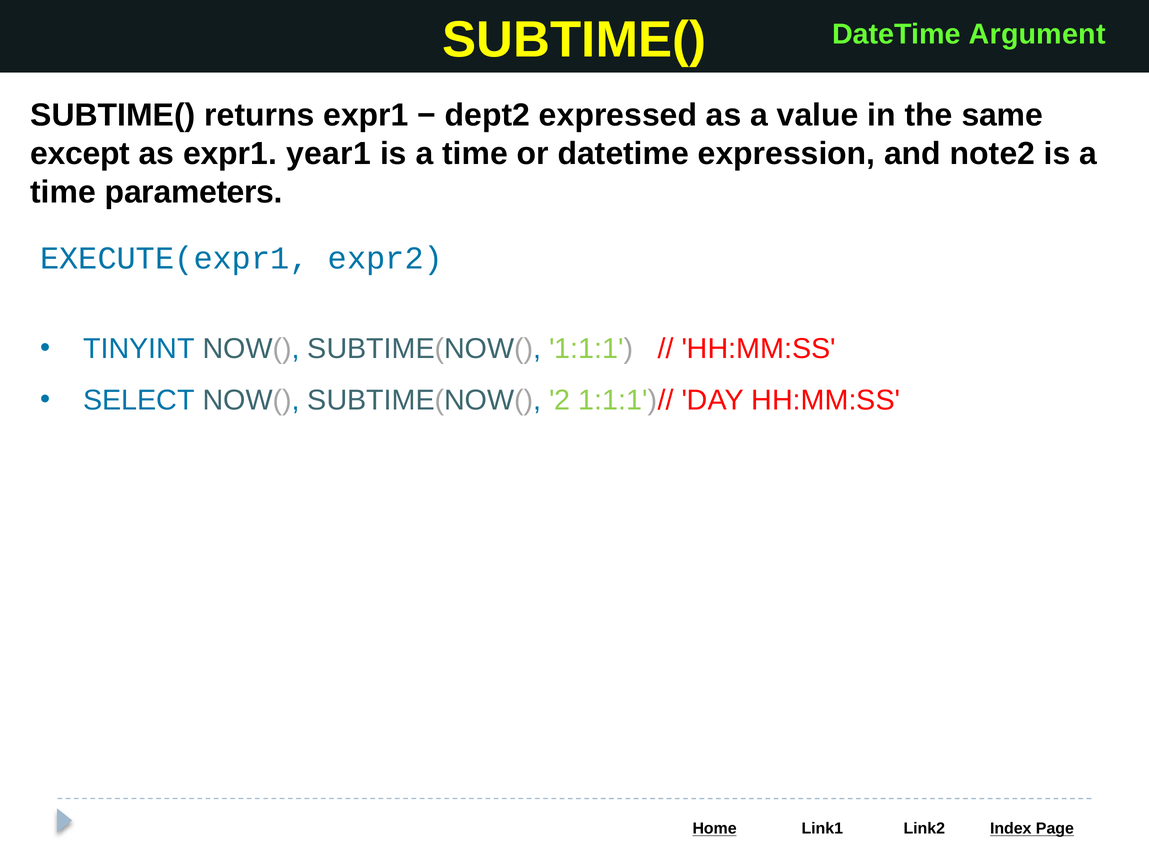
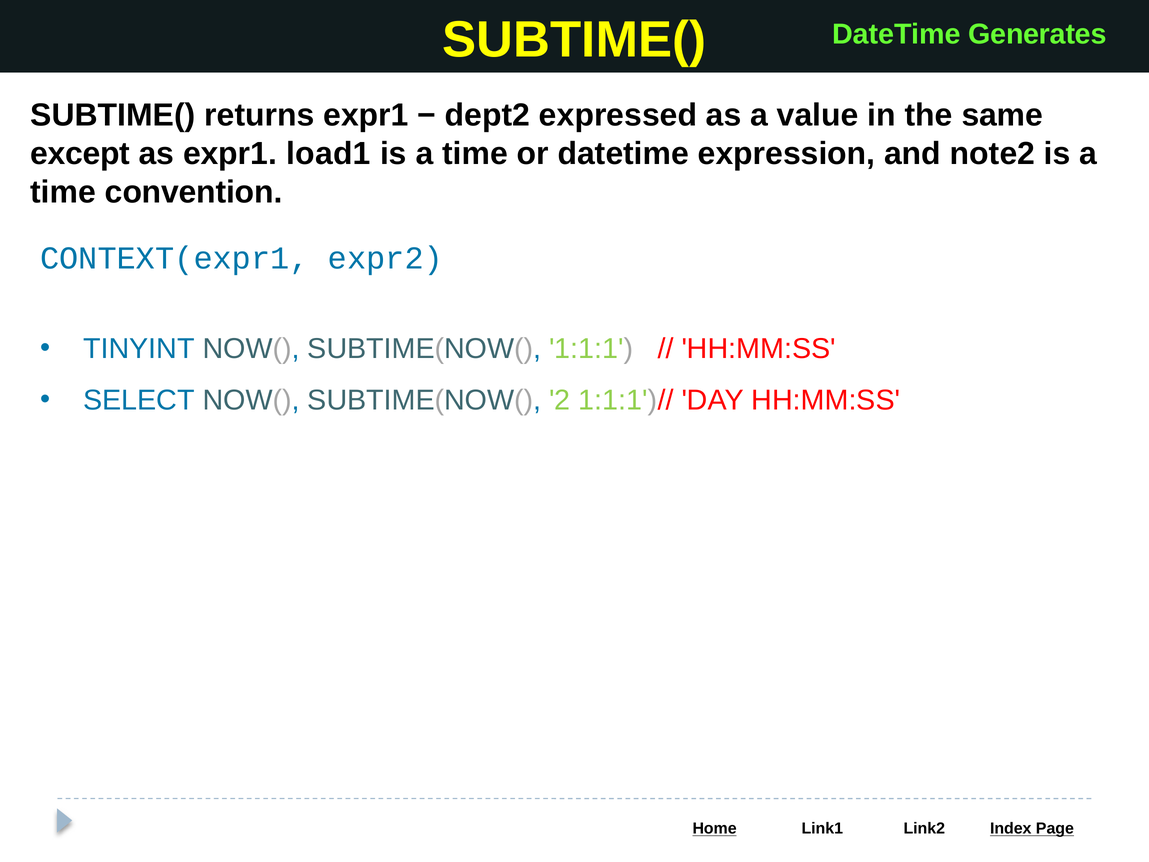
Argument: Argument -> Generates (1037, 34)
year1: year1 -> load1 (328, 154)
parameters: parameters -> convention (194, 192)
EXECUTE(expr1: EXECUTE(expr1 -> CONTEXT(expr1 (174, 258)
